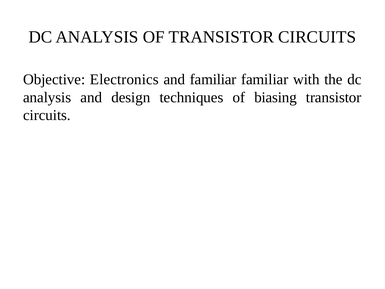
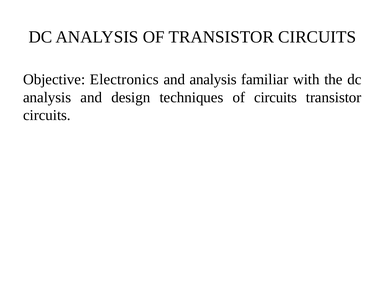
and familiar: familiar -> analysis (213, 79)
of biasing: biasing -> circuits (276, 97)
